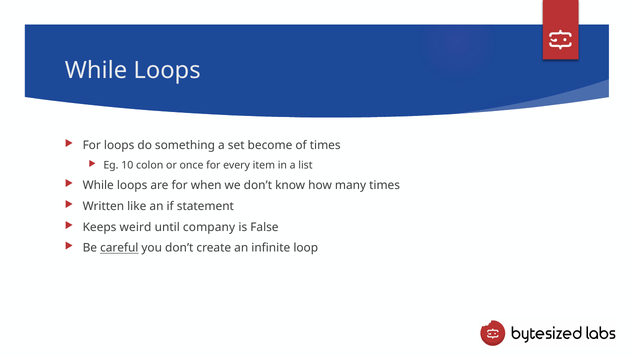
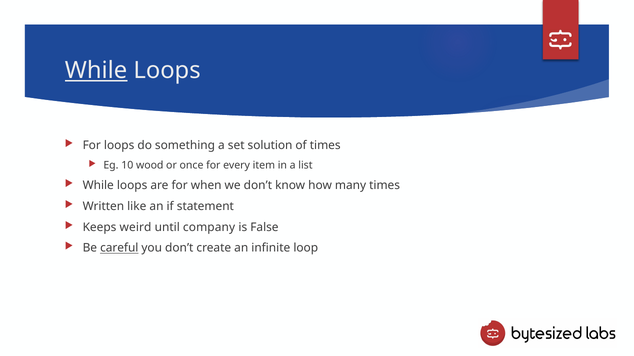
While underline: none -> present (96, 71)
become: become -> solution (270, 146)
colon: colon -> wood (150, 166)
